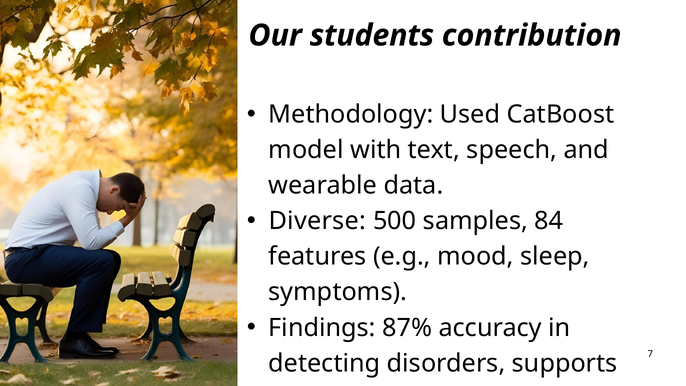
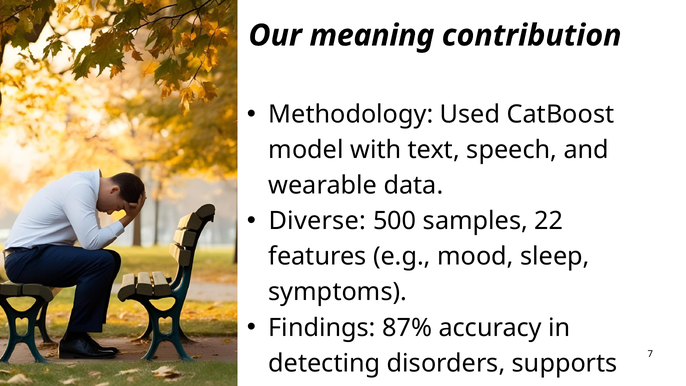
students: students -> meaning (372, 35)
84: 84 -> 22 (549, 221)
